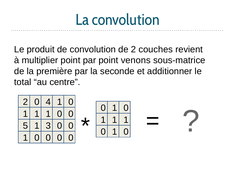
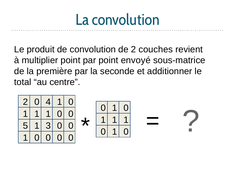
venons: venons -> envoyé (136, 61)
